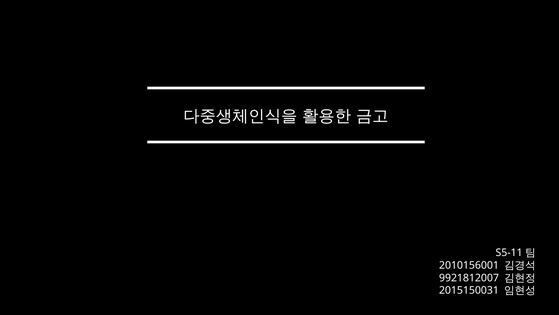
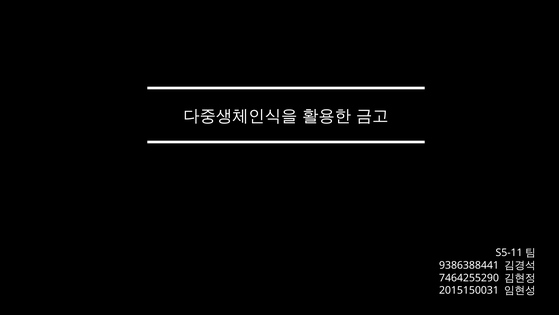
2010156001: 2010156001 -> 9386388441 (469, 265)
9921812007: 9921812007 -> 7464255290 (469, 277)
